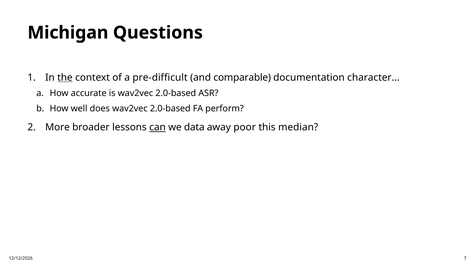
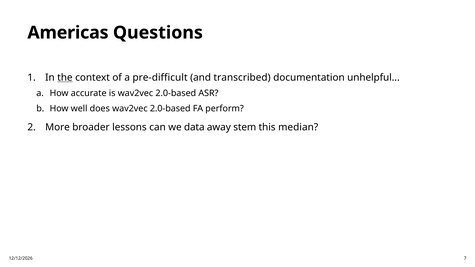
Michigan: Michigan -> Americas (68, 33)
comparable: comparable -> transcribed (242, 78)
character: character -> unhelpful (373, 78)
can underline: present -> none (158, 127)
poor: poor -> stem (245, 127)
